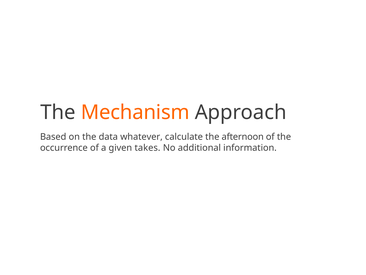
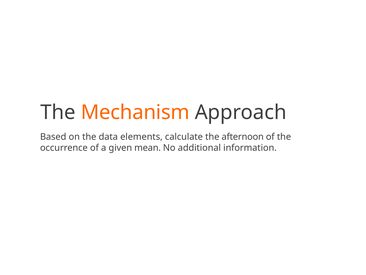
whatever: whatever -> elements (141, 137)
takes: takes -> mean (148, 148)
